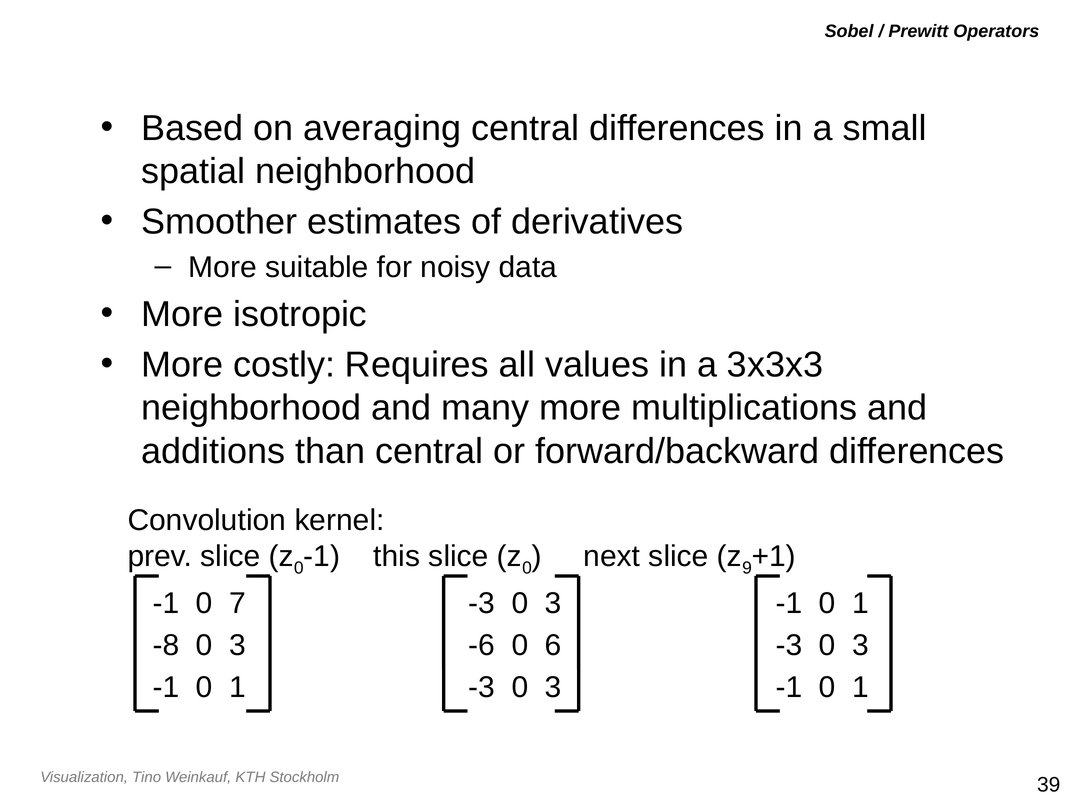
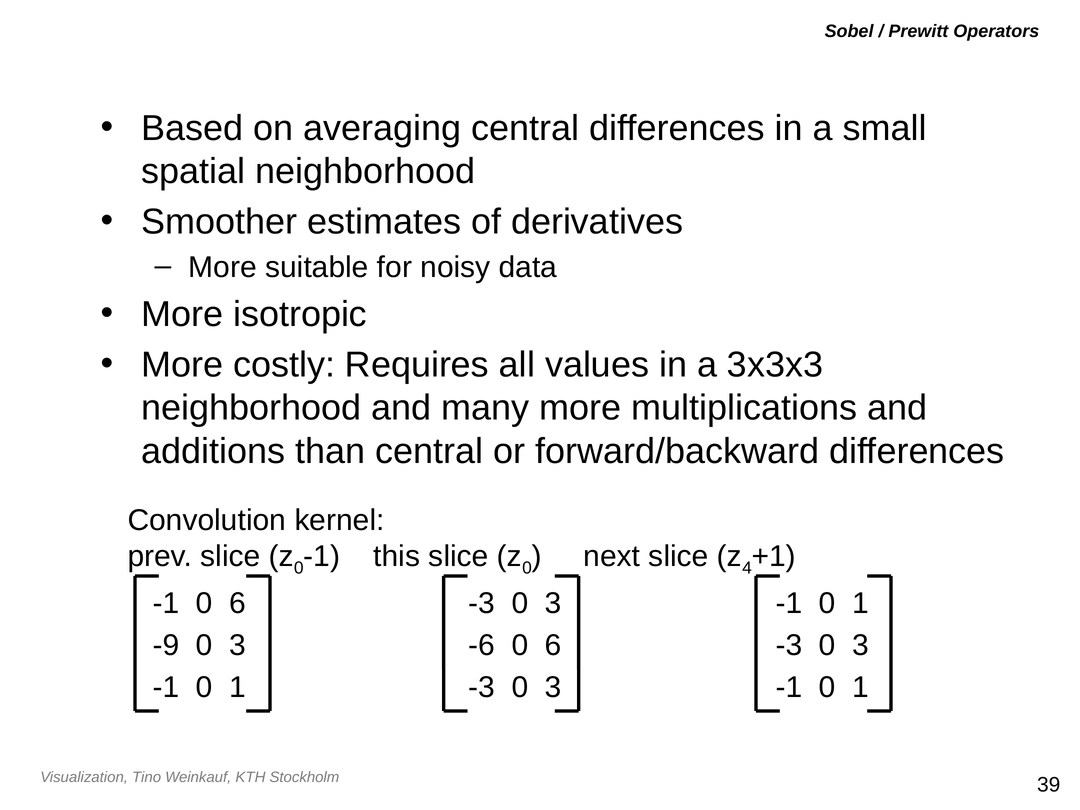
9: 9 -> 4 (747, 568)
-1 0 7: 7 -> 6 (238, 603)
-8: -8 -> -9 (166, 645)
